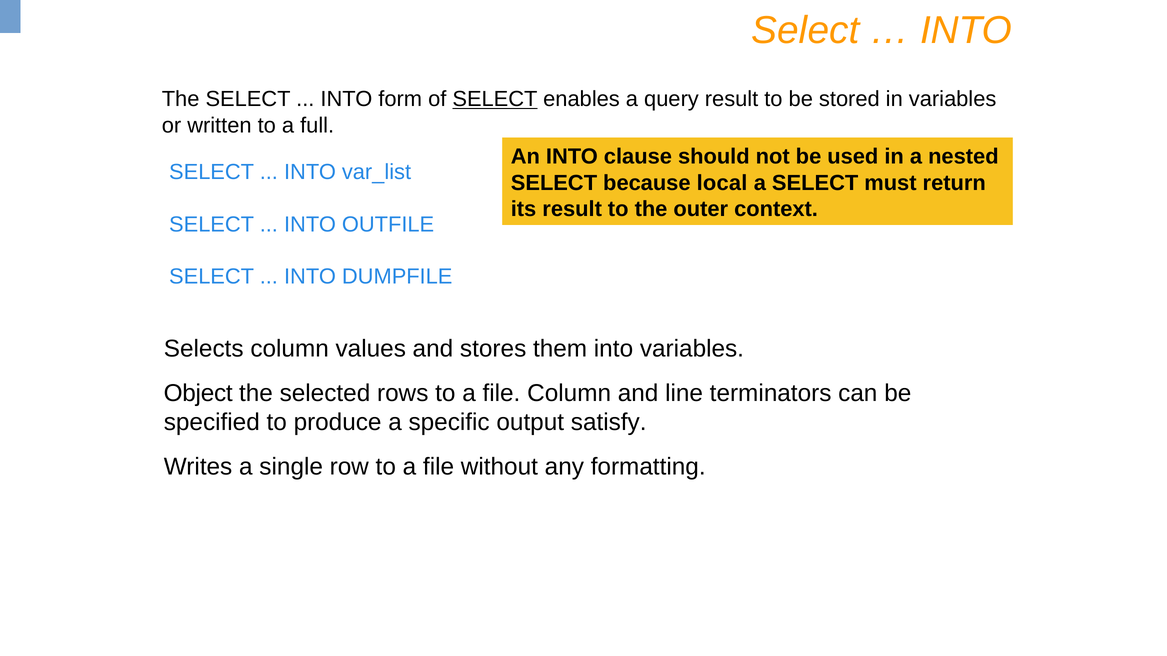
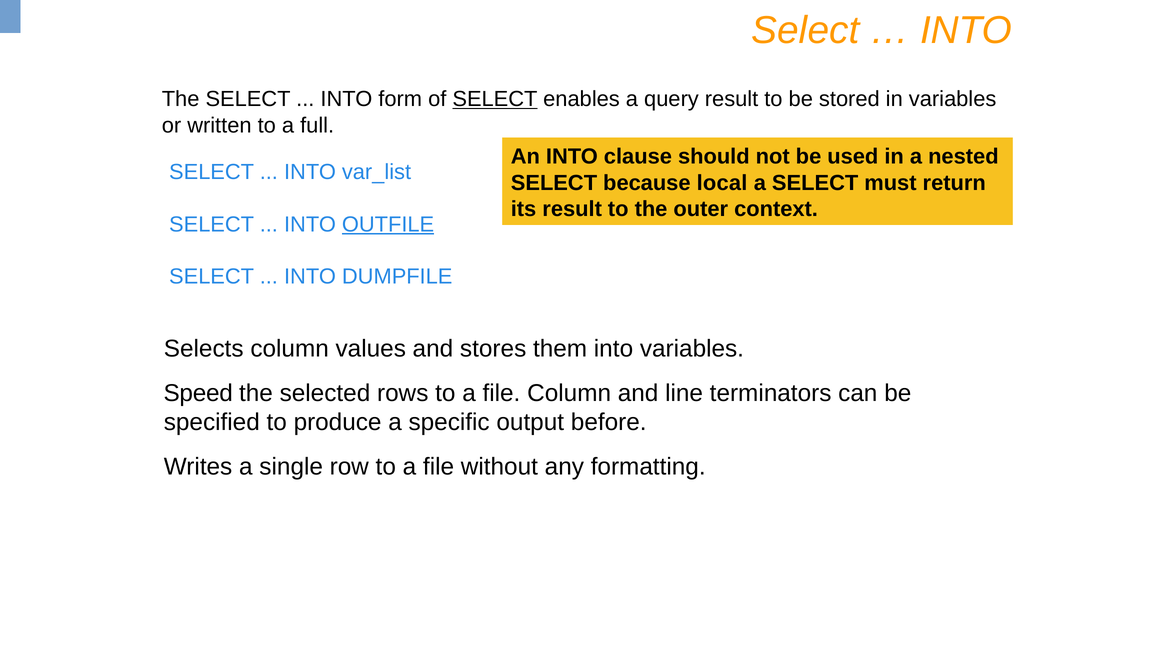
OUTFILE underline: none -> present (388, 224)
Object: Object -> Speed (198, 393)
satisfy: satisfy -> before (609, 422)
